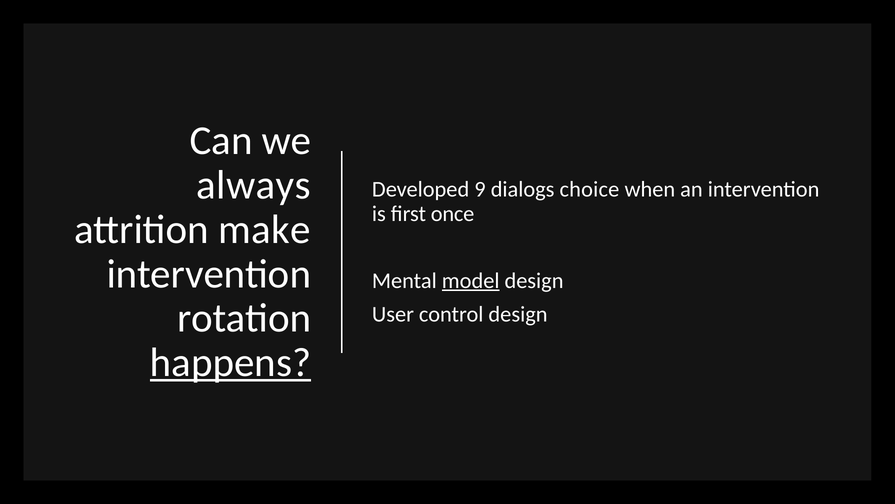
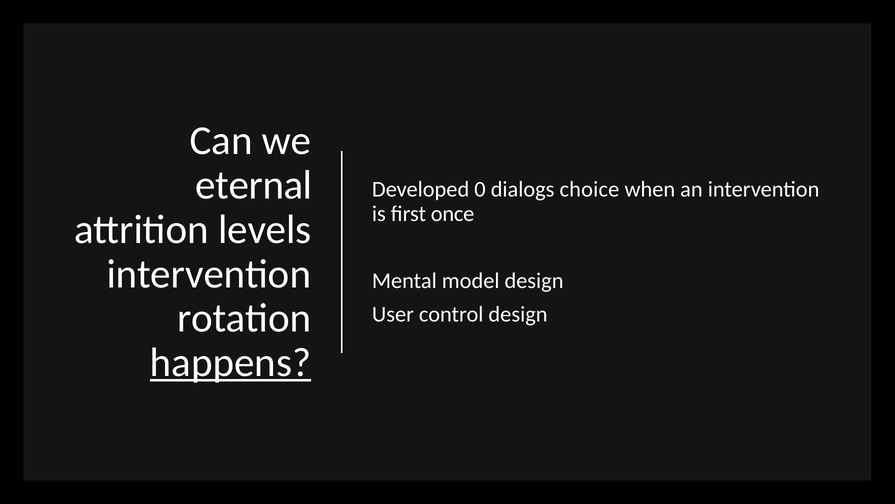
always: always -> eternal (254, 185)
9: 9 -> 0 (480, 189)
make: make -> levels (265, 229)
model underline: present -> none (471, 280)
